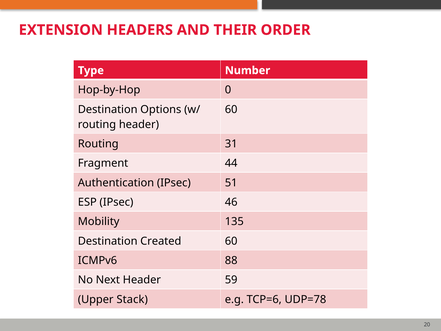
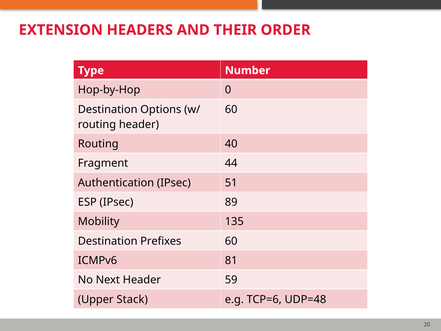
31: 31 -> 40 (231, 144)
46: 46 -> 89 (231, 202)
Created: Created -> Prefixes (161, 241)
88: 88 -> 81 (231, 260)
UDP=78: UDP=78 -> UDP=48 (305, 299)
